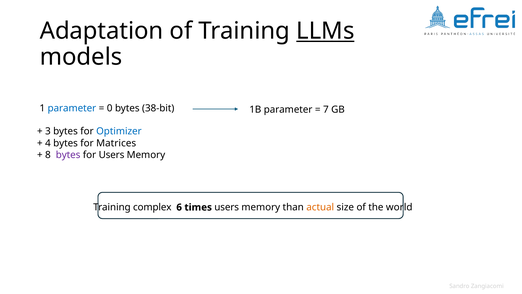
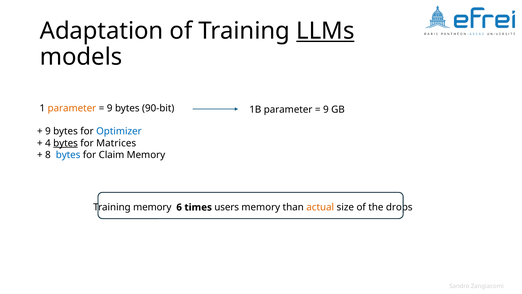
parameter colour: blue -> orange (72, 108)
0: 0 -> 9 (110, 108)
38-bit: 38-bit -> 90-bit (158, 108)
7: 7 -> 9 (326, 109)
3: 3 -> 9 (48, 131)
bytes underline: none -> present (66, 143)
bytes colour: purple -> blue (68, 155)
for Users: Users -> Claim (112, 155)
Training complex: complex -> memory (152, 207)
world: world -> drops (399, 207)
